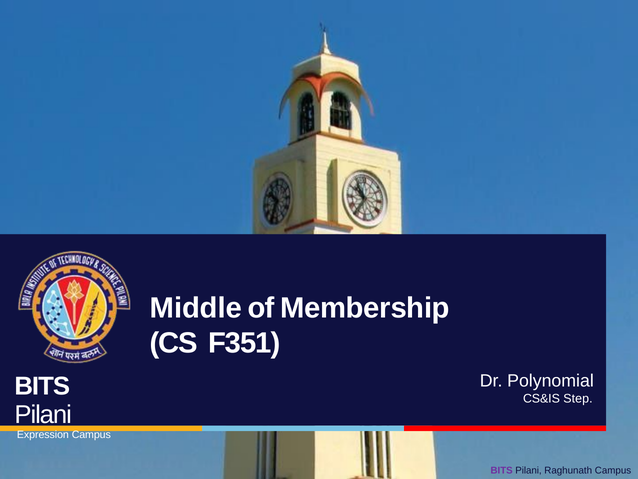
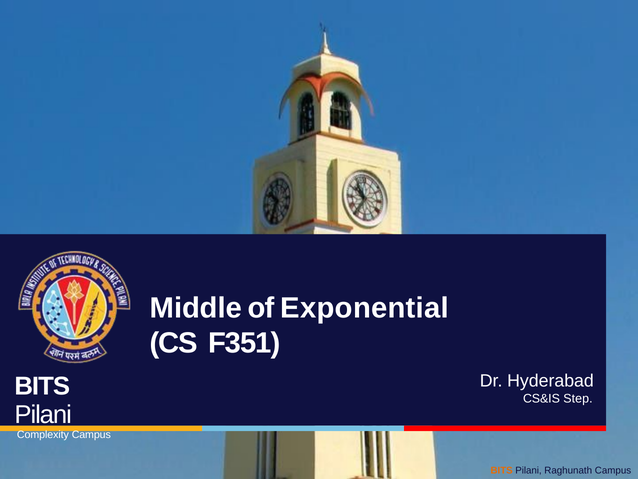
Membership: Membership -> Exponential (365, 308)
Polynomial: Polynomial -> Hyderabad (551, 381)
Expression: Expression -> Complexity (43, 434)
BITS colour: purple -> orange (502, 470)
